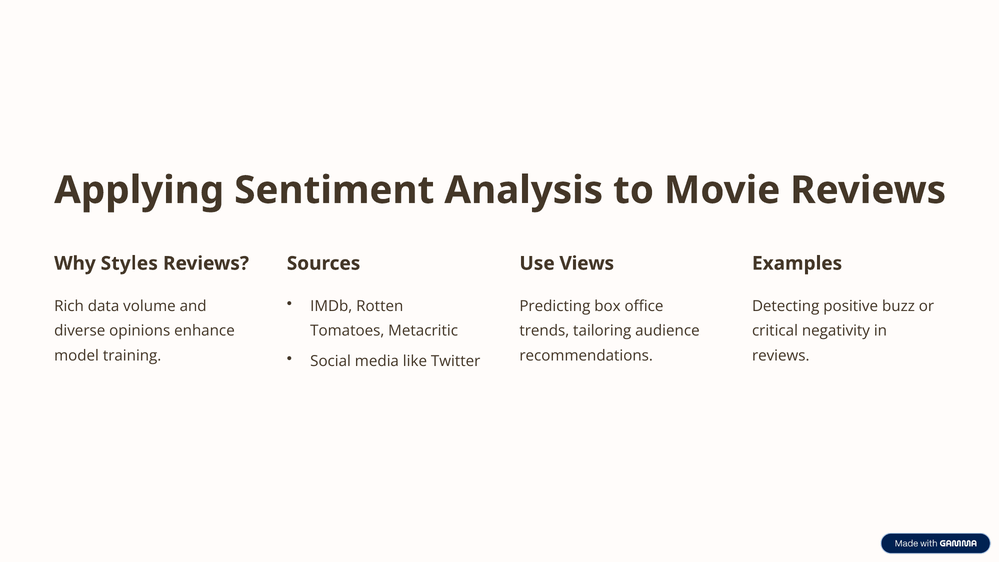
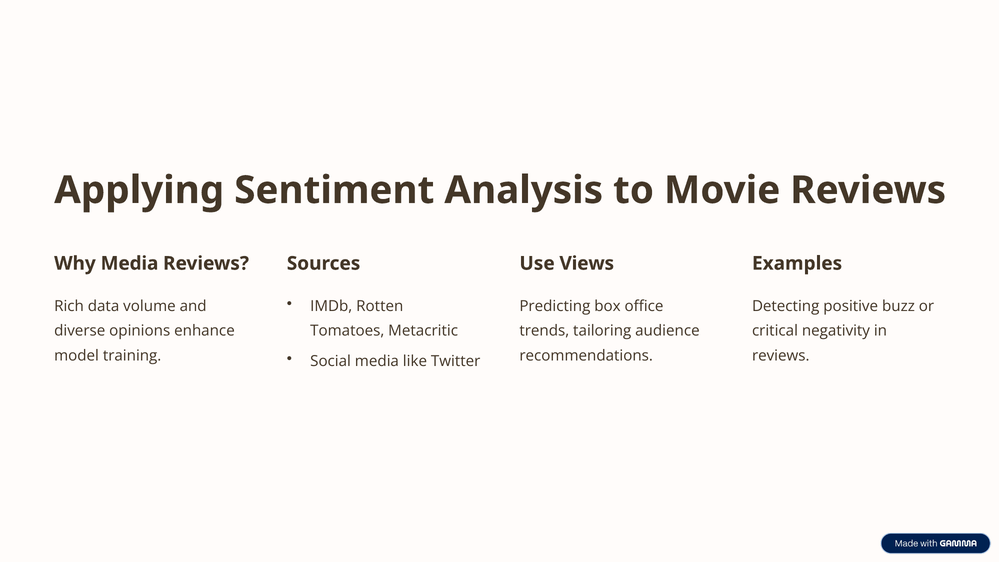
Why Styles: Styles -> Media (129, 263)
